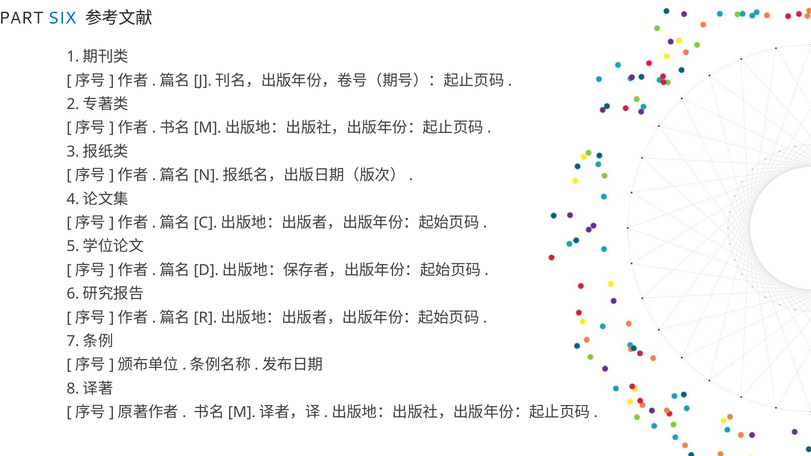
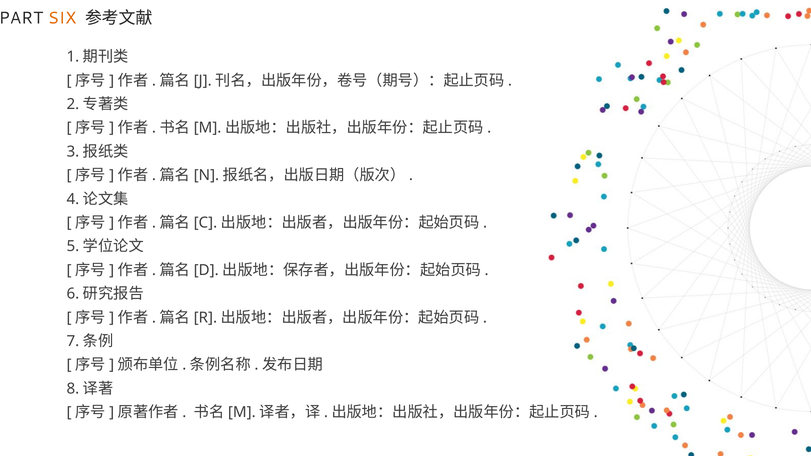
SIX colour: blue -> orange (62, 18)
